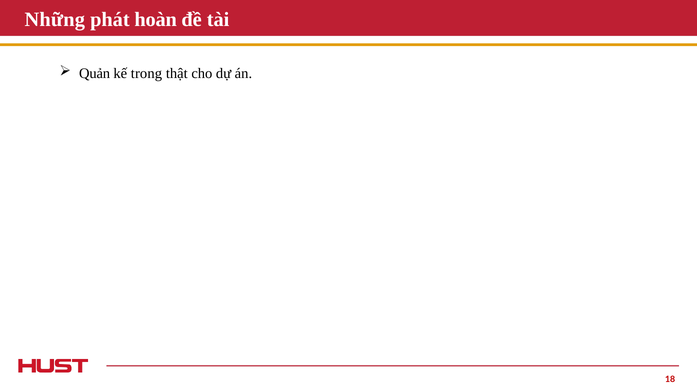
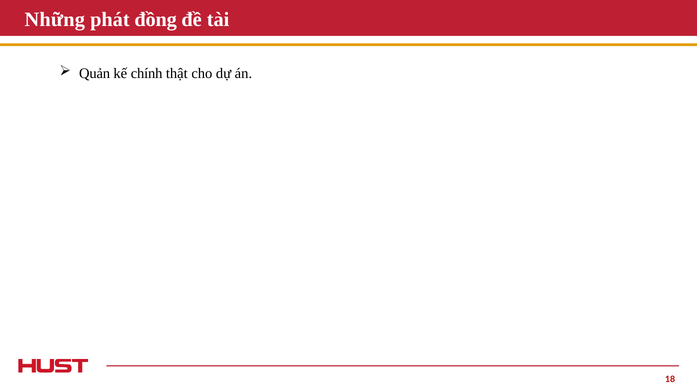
hoàn: hoàn -> đồng (156, 19)
trong: trong -> chính (147, 73)
